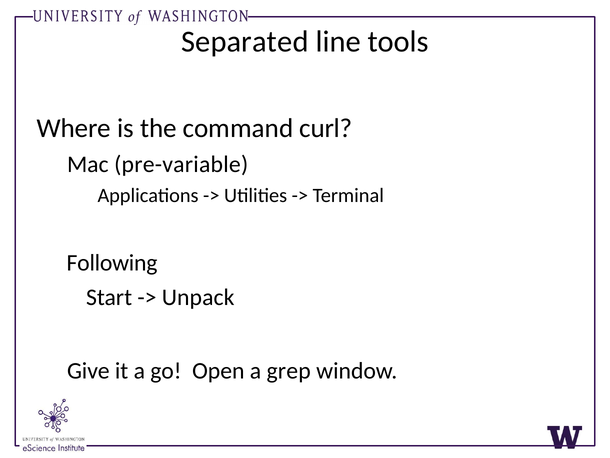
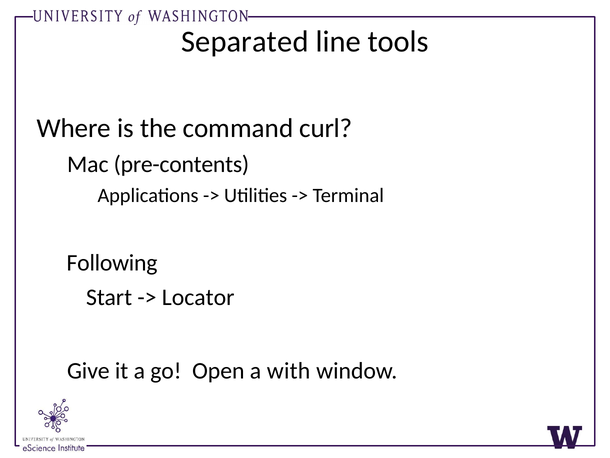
pre-variable: pre-variable -> pre-contents (181, 164)
Unpack: Unpack -> Locator (198, 297)
grep: grep -> with (289, 371)
